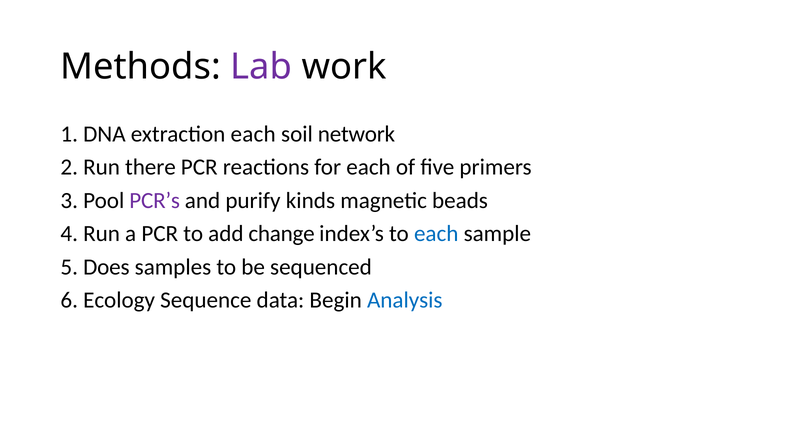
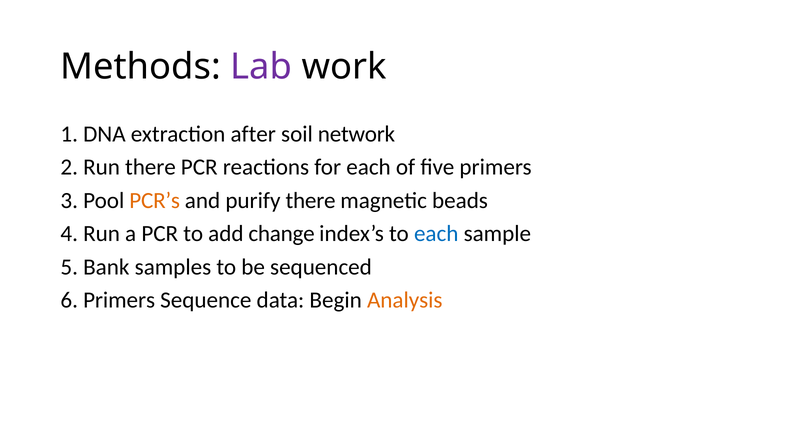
extraction each: each -> after (253, 134)
PCR’s colour: purple -> orange (155, 201)
purify kinds: kinds -> there (311, 201)
Does: Does -> Bank (106, 267)
6 Ecology: Ecology -> Primers (119, 300)
Analysis colour: blue -> orange (405, 300)
